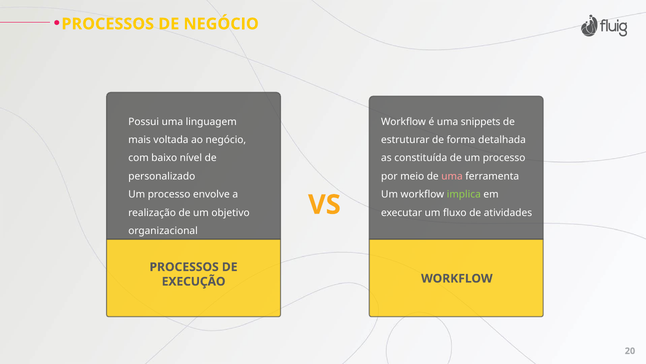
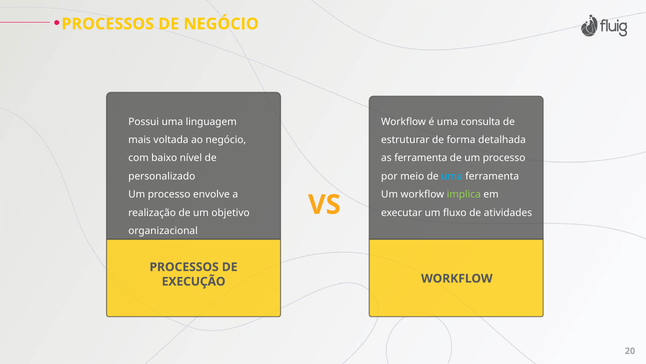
snippets: snippets -> consulta (481, 122)
as constituída: constituída -> ferramenta (421, 158)
uma colour: pink -> light blue (452, 176)
